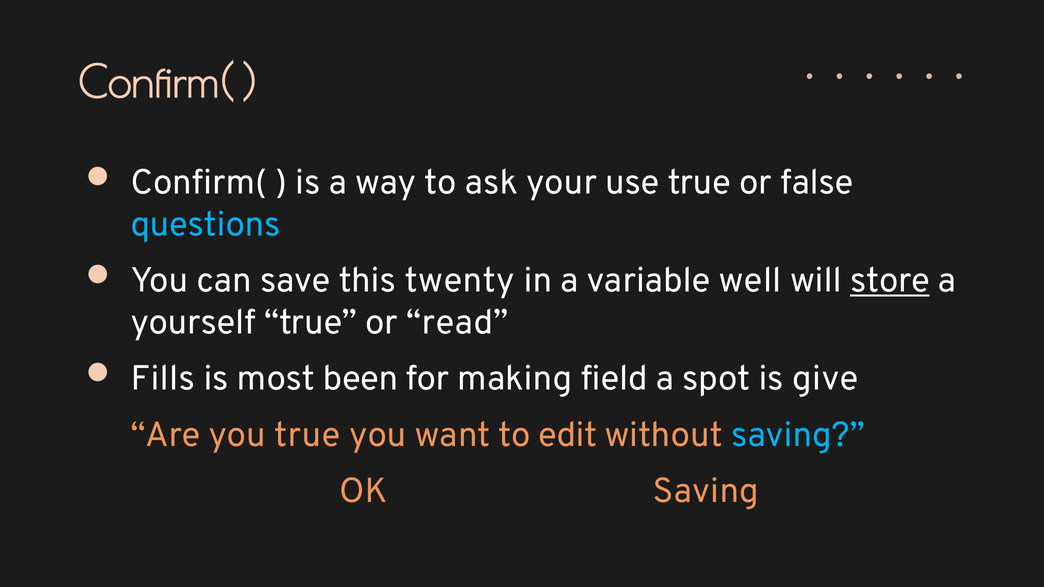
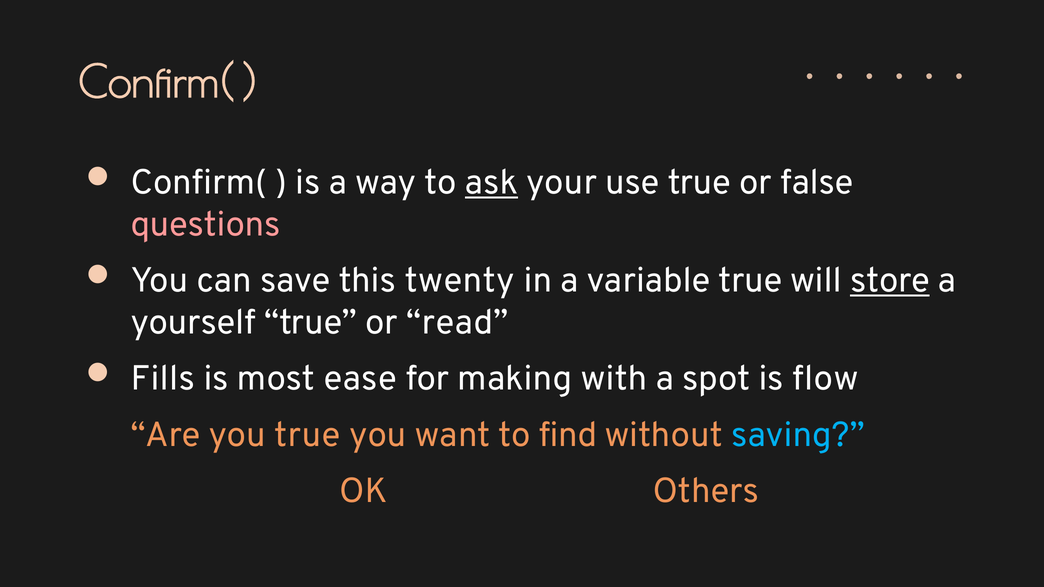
ask underline: none -> present (491, 182)
questions colour: light blue -> pink (205, 224)
variable well: well -> true (750, 280)
been: been -> ease (360, 378)
field: field -> with (614, 378)
give: give -> flow (825, 378)
edit: edit -> find (568, 435)
OK Saving: Saving -> Others (706, 491)
